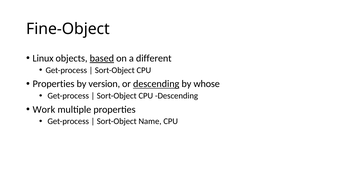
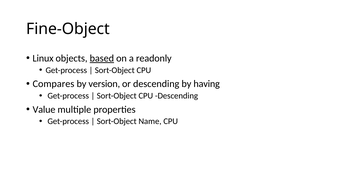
different: different -> readonly (154, 58)
Properties: Properties -> Compares (53, 84)
descending underline: present -> none (156, 84)
whose: whose -> having (207, 84)
Work: Work -> Value (44, 109)
